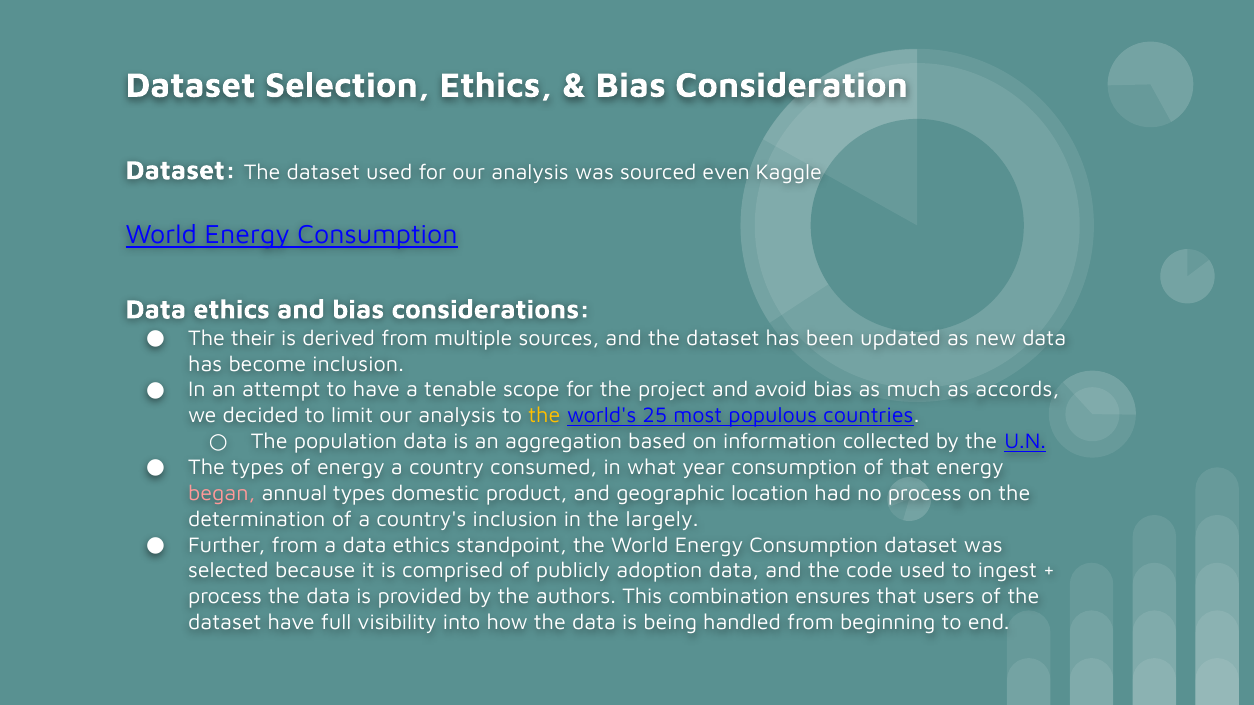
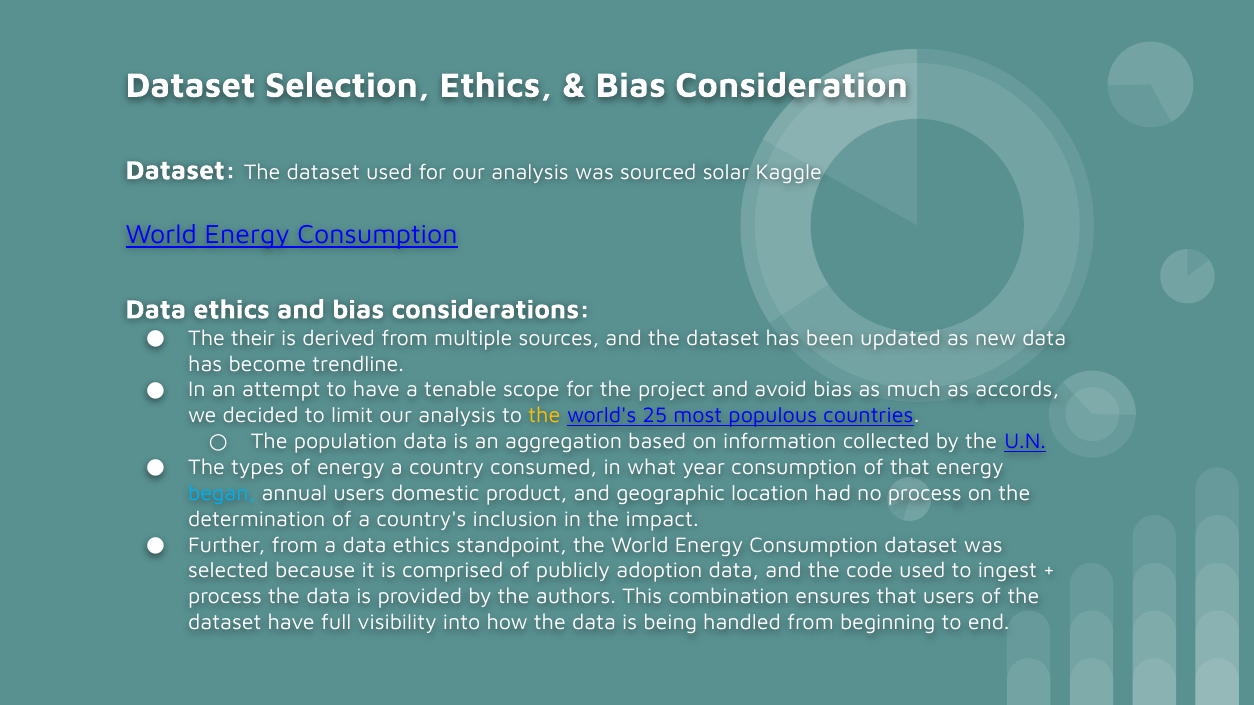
even: even -> solar (726, 172)
become inclusion: inclusion -> trendline (358, 364)
began colour: pink -> light blue (222, 494)
annual types: types -> users (359, 494)
largely: largely -> impact (662, 519)
